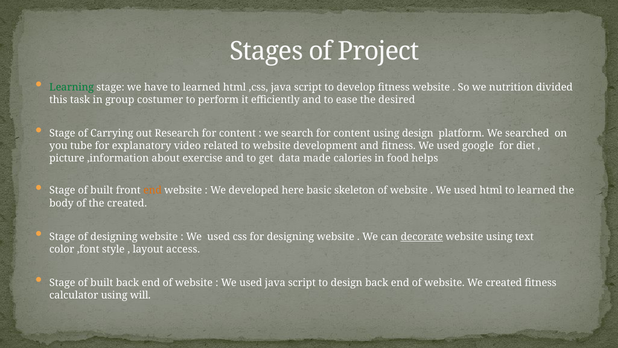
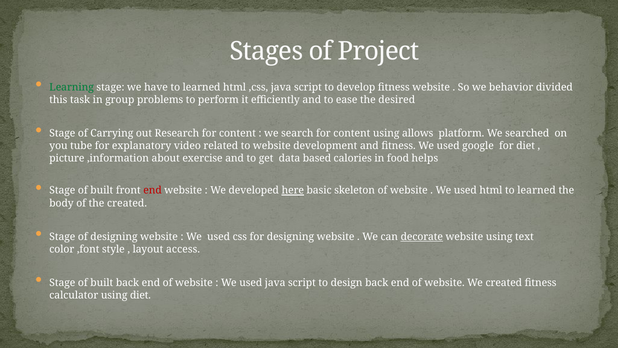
nutrition: nutrition -> behavior (511, 87)
costumer: costumer -> problems (160, 100)
using design: design -> allows (418, 133)
made: made -> based (317, 158)
end colour: orange -> red (153, 190)
here underline: none -> present (293, 190)
using will: will -> diet (140, 295)
